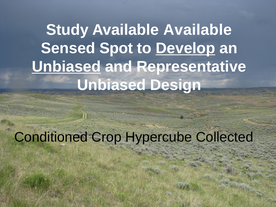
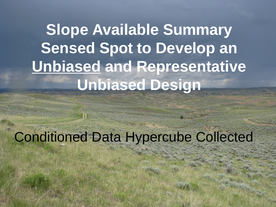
Study: Study -> Slope (67, 30)
Available Available: Available -> Summary (198, 30)
Develop underline: present -> none (185, 48)
Crop: Crop -> Data (106, 137)
